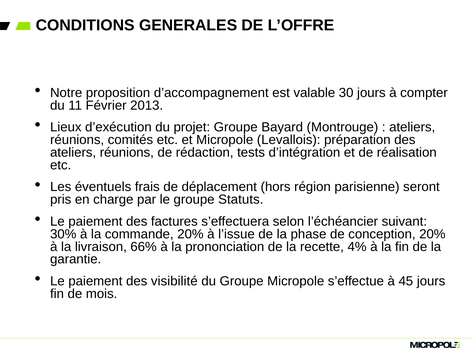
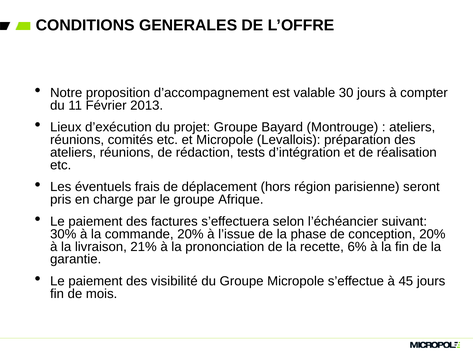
Statuts: Statuts -> Afrique (241, 199)
66%: 66% -> 21% (144, 247)
4%: 4% -> 6% (357, 247)
